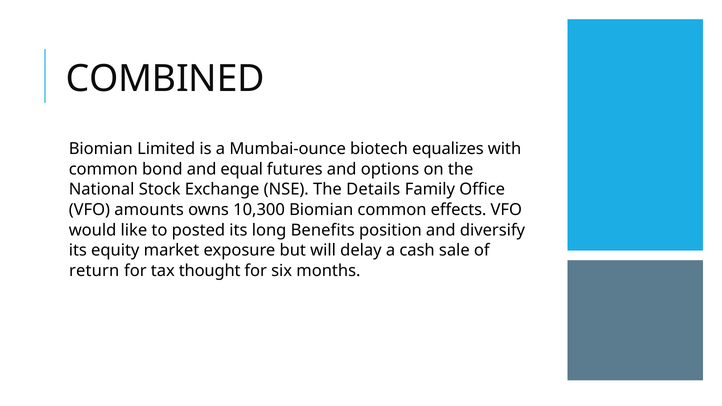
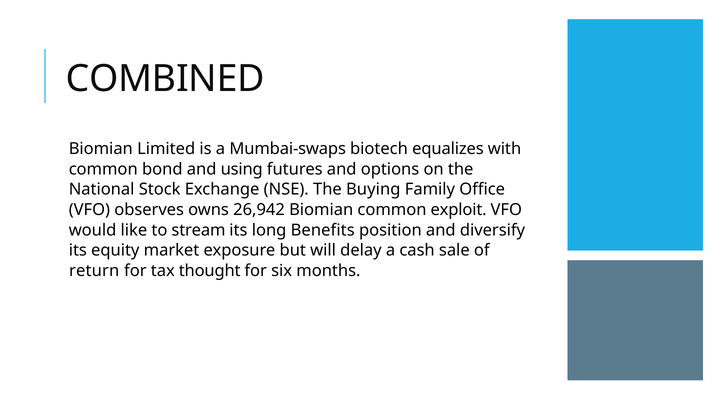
Mumbai-ounce: Mumbai-ounce -> Mumbai-swaps (288, 149)
equal: equal -> using (242, 169)
Details: Details -> Buying (373, 189)
amounts: amounts -> observes (149, 210)
10,300: 10,300 -> 26,942 (259, 210)
effects: effects -> exploit (459, 210)
posted: posted -> stream (198, 230)
